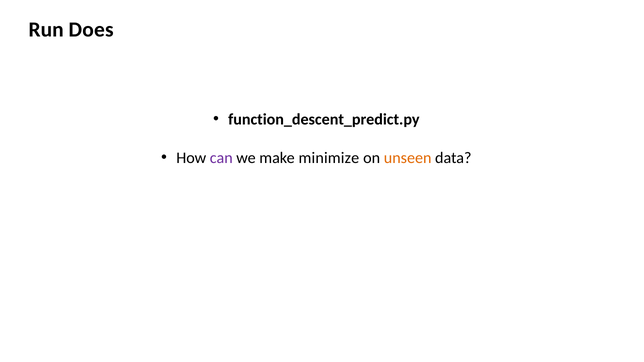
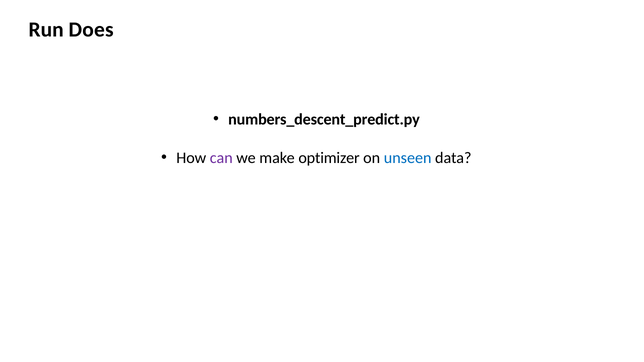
function_descent_predict.py: function_descent_predict.py -> numbers_descent_predict.py (324, 119)
minimize: minimize -> optimizer (329, 158)
unseen colour: orange -> blue (408, 158)
